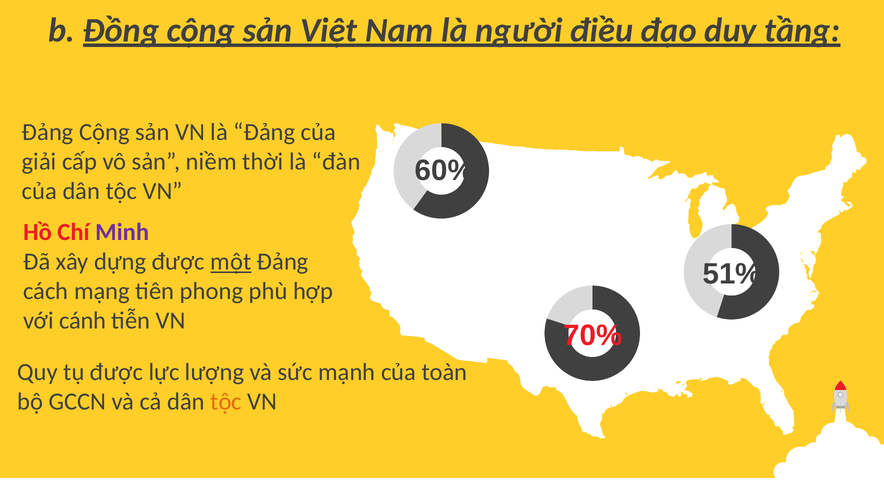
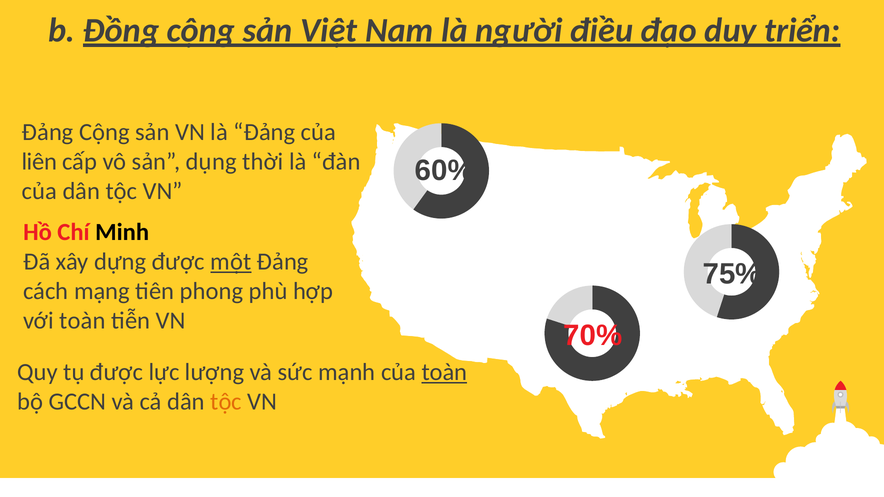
tầng: tầng -> triển (802, 31)
giải: giải -> liên (39, 162)
niềm: niềm -> dụng (211, 162)
Minh colour: purple -> black (122, 232)
51%: 51% -> 75% (732, 274)
với cánh: cánh -> toàn (83, 321)
toàn underline: none -> present (444, 372)
